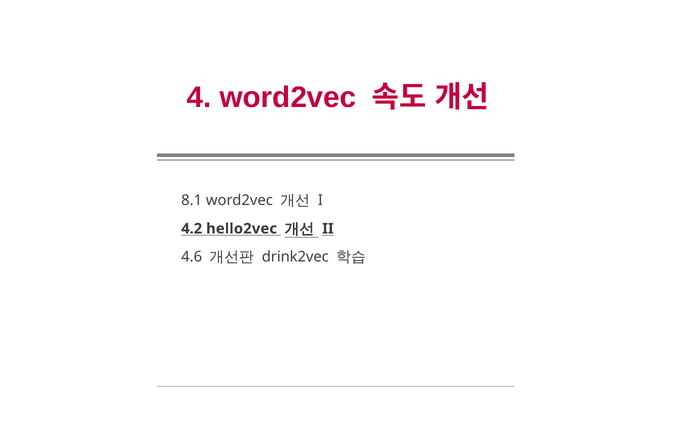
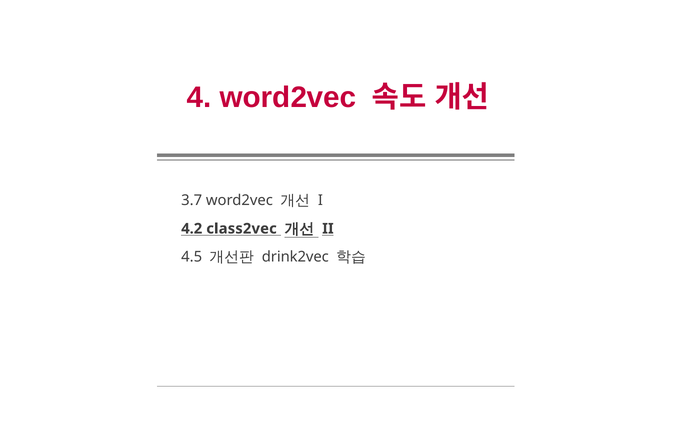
8.1: 8.1 -> 3.7 (192, 200)
hello2vec: hello2vec -> class2vec (242, 228)
4.6: 4.6 -> 4.5 (192, 257)
